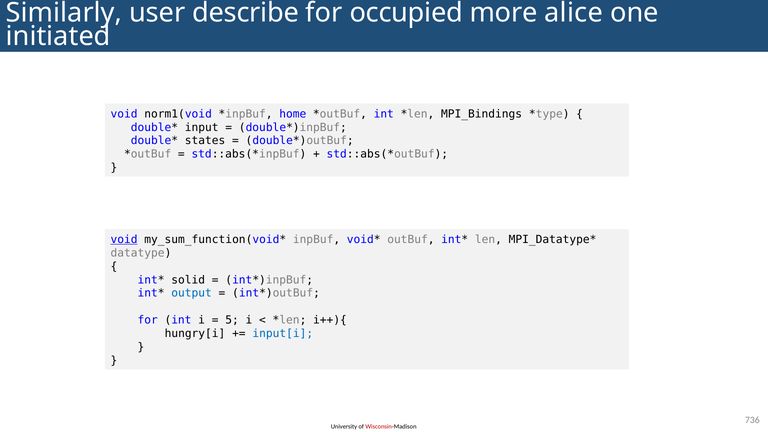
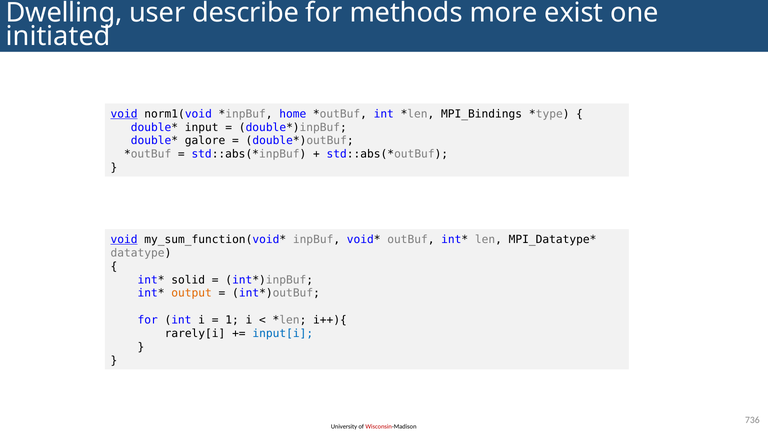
Similarly: Similarly -> Dwelling (64, 13)
occupied: occupied -> methods (406, 13)
alice: alice -> exist (574, 13)
void underline: none -> present (124, 114)
states: states -> galore (205, 141)
output colour: blue -> orange (192, 293)
5: 5 -> 1 (232, 320)
hungry[i: hungry[i -> rarely[i (195, 334)
